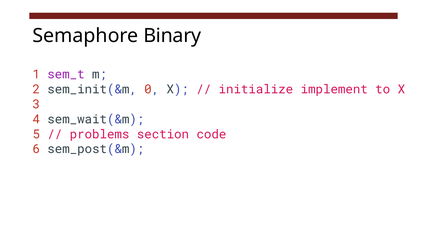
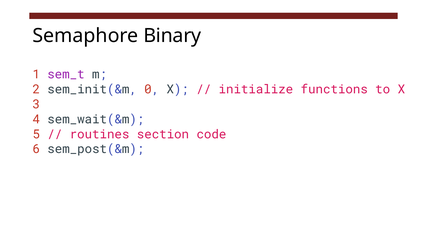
implement: implement -> functions (334, 89)
problems: problems -> routines (100, 134)
